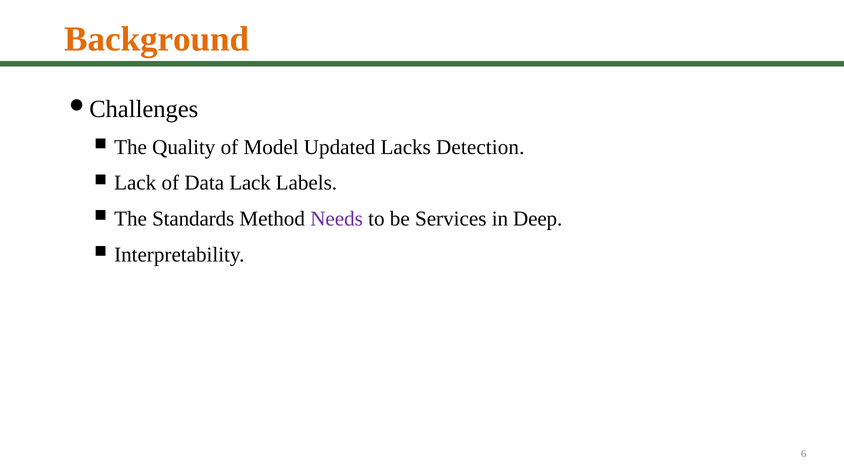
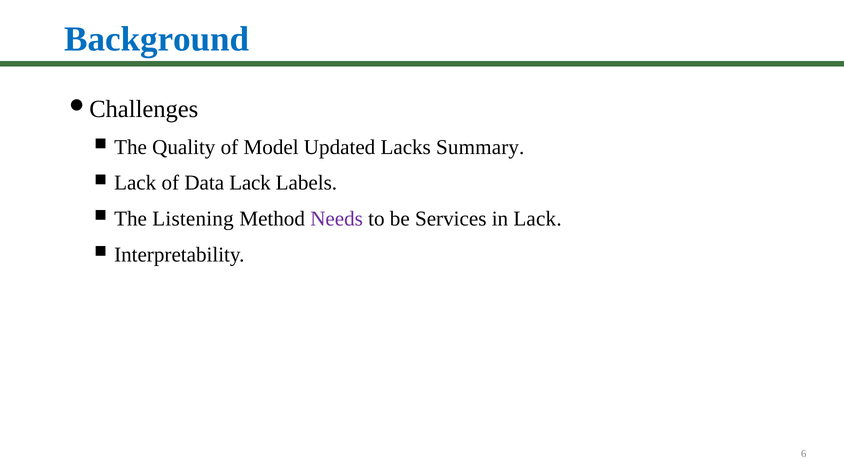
Background colour: orange -> blue (157, 39)
Detection: Detection -> Summary (480, 147)
Standards: Standards -> Listening (193, 219)
in Deep: Deep -> Lack (538, 219)
